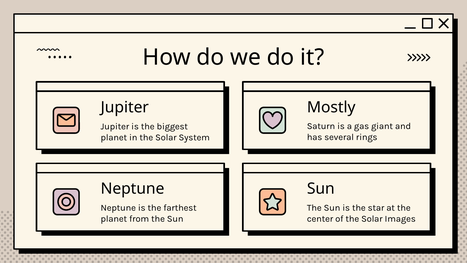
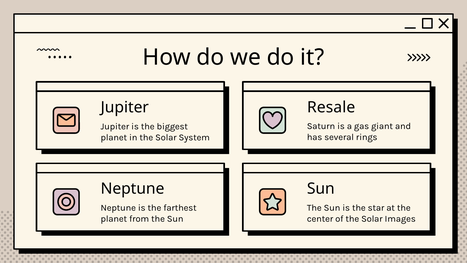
Mostly: Mostly -> Resale (331, 107)
